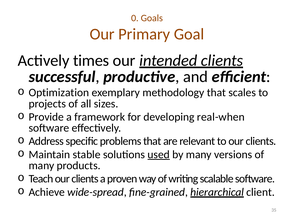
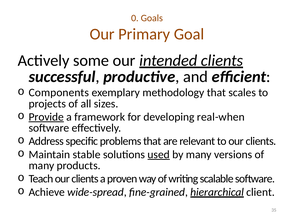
times: times -> some (91, 61)
Optimization: Optimization -> Components (59, 93)
Provide underline: none -> present (46, 117)
